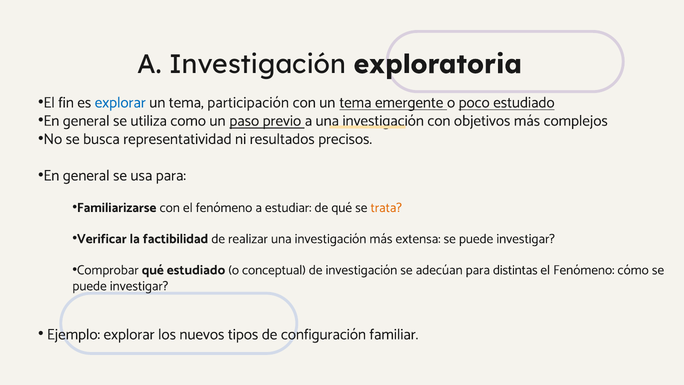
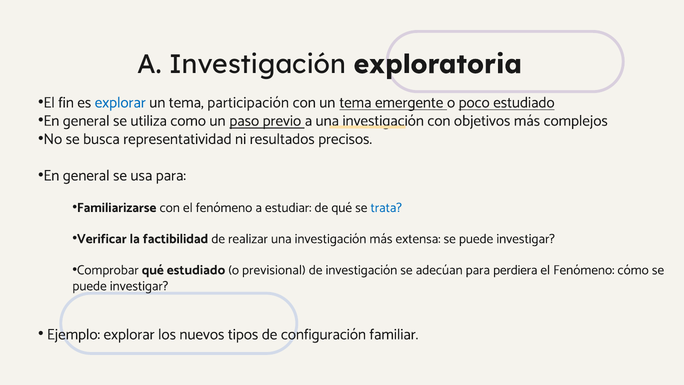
trata colour: orange -> blue (386, 207)
conceptual: conceptual -> previsional (274, 270)
distintas: distintas -> perdiera (515, 270)
